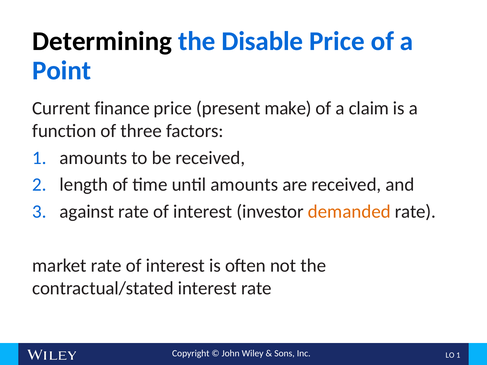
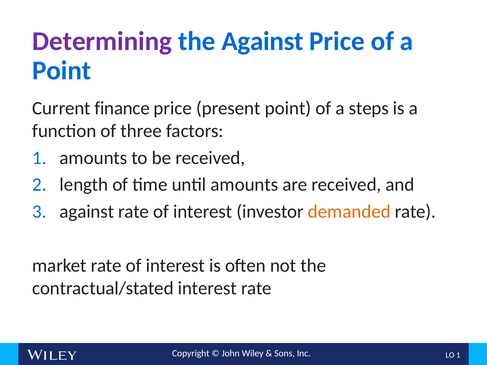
Determining colour: black -> purple (102, 41)
the Disable: Disable -> Against (262, 41)
present make: make -> point (288, 108)
claim: claim -> steps (369, 108)
